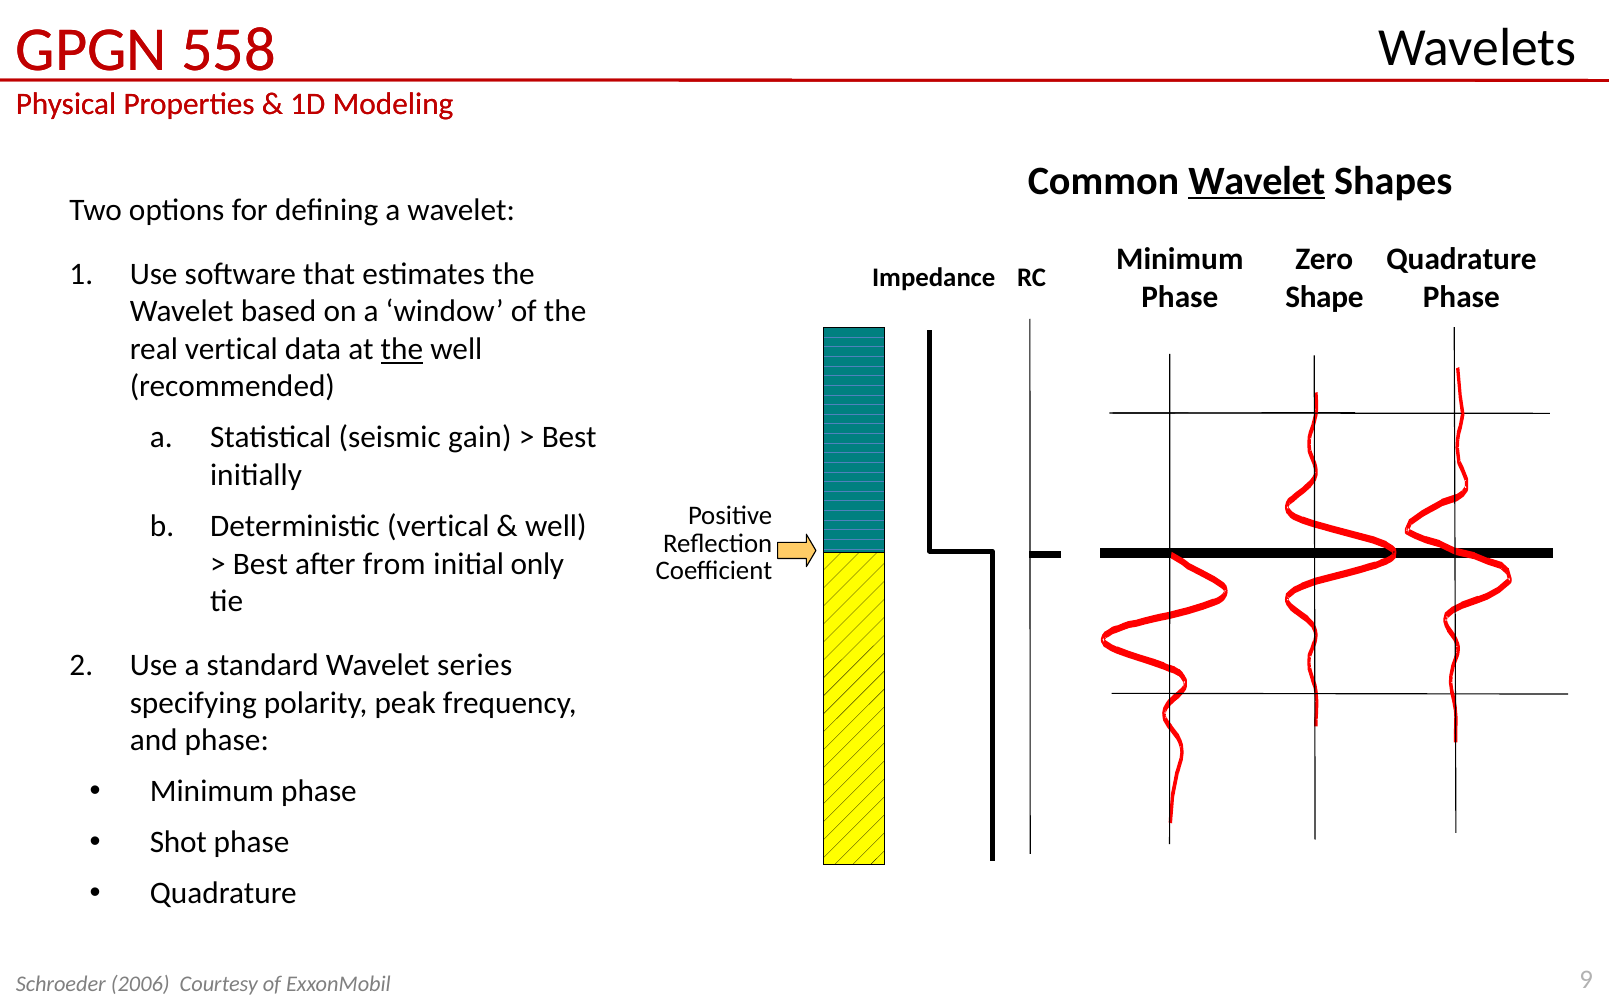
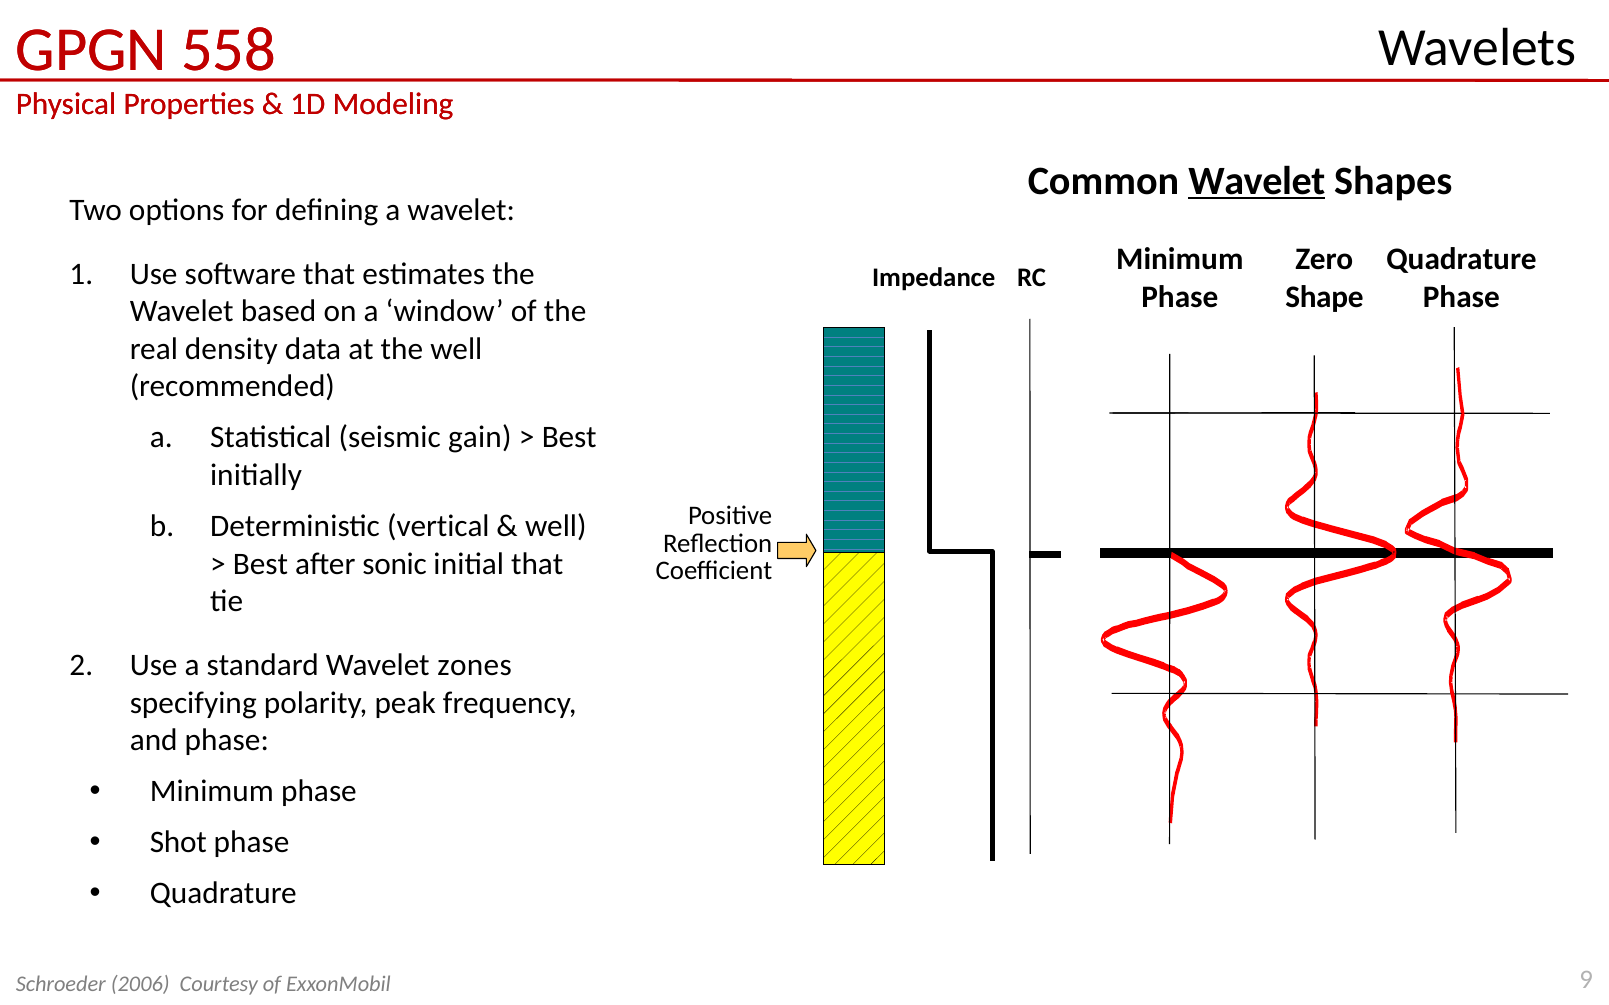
real vertical: vertical -> density (231, 349)
the underline: present -> none (402, 349)
from: from -> sonic (395, 564)
initial only: only -> that (537, 564)
series: series -> zones (475, 666)
